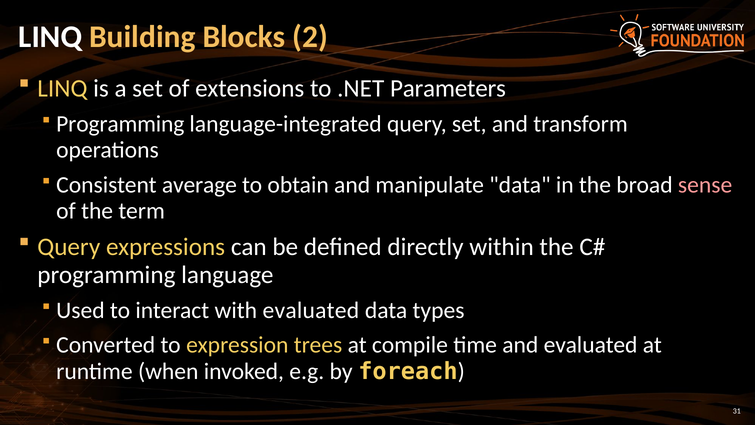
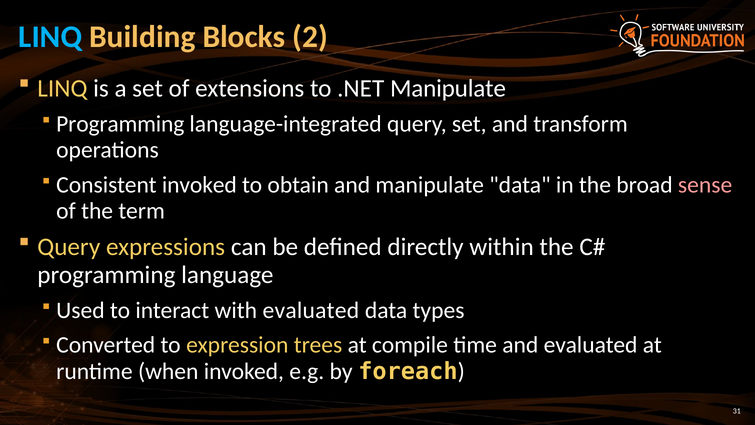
LINQ colour: white -> light blue (50, 37)
.NET Parameters: Parameters -> Manipulate (448, 88)
Consistent average: average -> invoked (199, 185)
